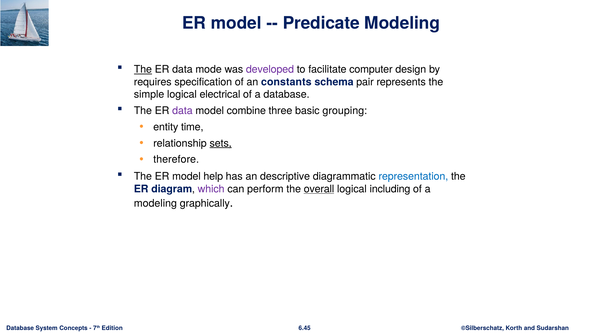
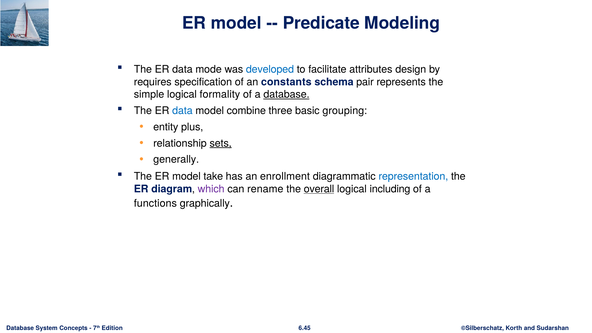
The underline: present -> none (143, 69)
developed colour: purple -> blue (270, 69)
computer: computer -> attributes (371, 69)
electrical: electrical -> formality (220, 95)
database underline: none -> present (286, 95)
data colour: purple -> blue (182, 111)
time: time -> plus (192, 127)
therefore: therefore -> generally (176, 159)
help: help -> take (213, 176)
descriptive: descriptive -> enrollment (285, 176)
perform: perform -> rename (265, 189)
modeling: modeling -> functions (155, 203)
